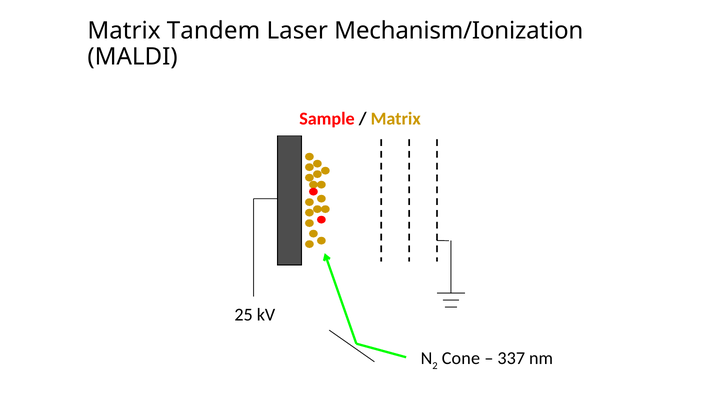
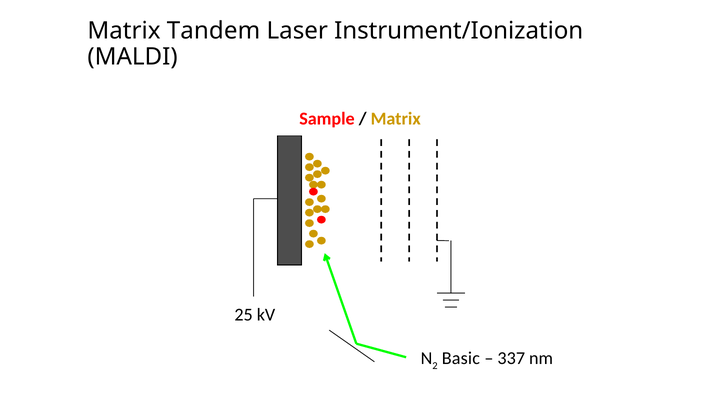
Mechanism/Ionization: Mechanism/Ionization -> Instrument/Ionization (459, 31)
Cone: Cone -> Basic (461, 359)
